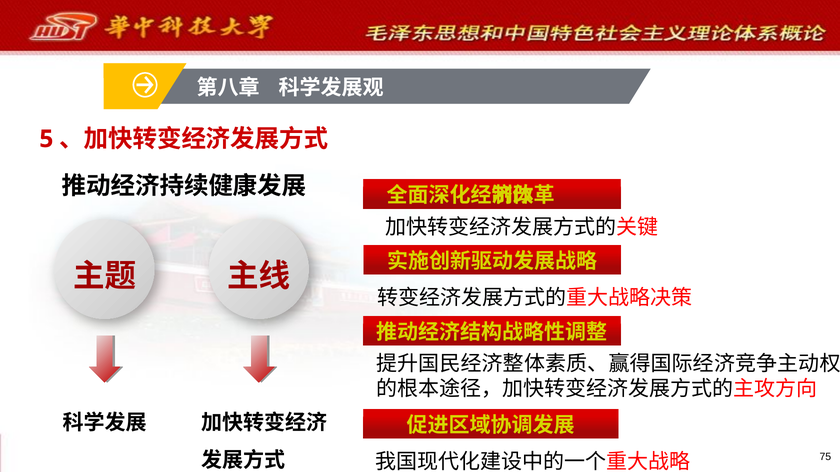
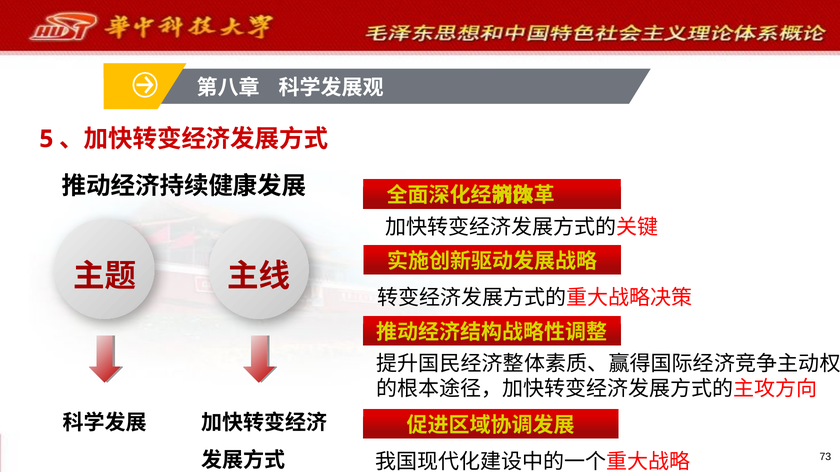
75: 75 -> 73 (825, 457)
